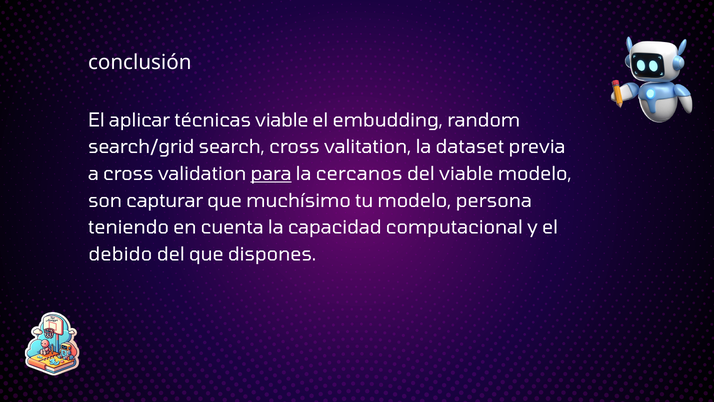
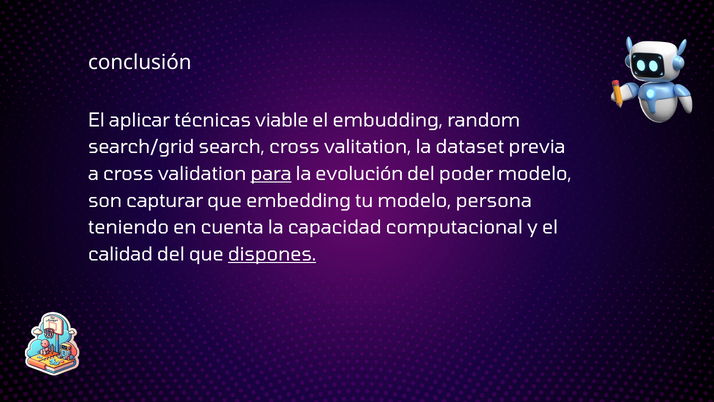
cercanos: cercanos -> evolución (359, 174)
del viable: viable -> poder (466, 174)
muchísimo: muchísimo -> embedding (299, 201)
debido: debido -> calidad (120, 254)
dispones underline: none -> present (272, 254)
